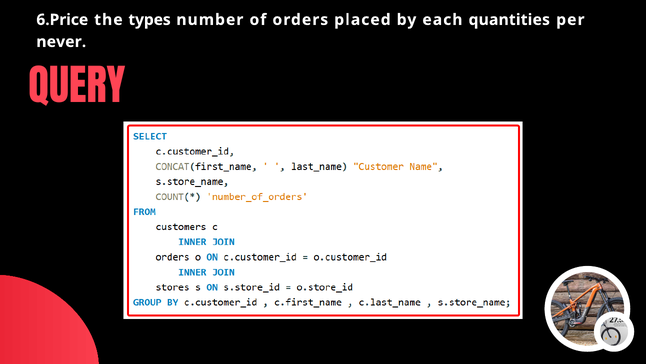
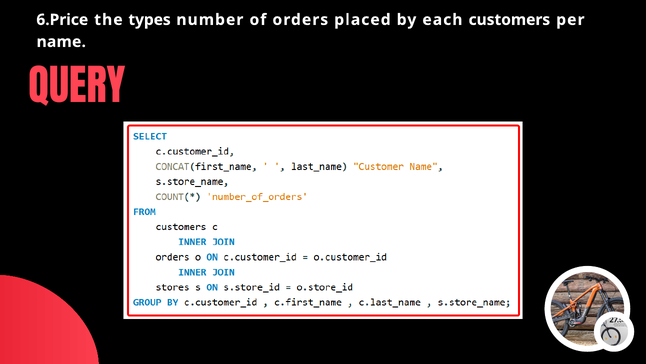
quantities: quantities -> customers (509, 20)
never: never -> name (61, 42)
